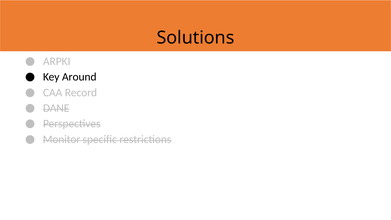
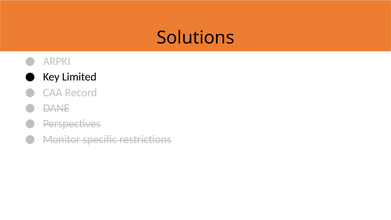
Around: Around -> Limited (79, 77)
